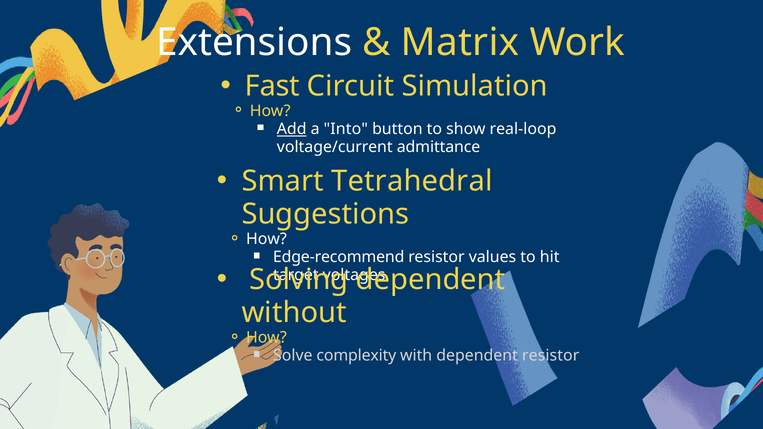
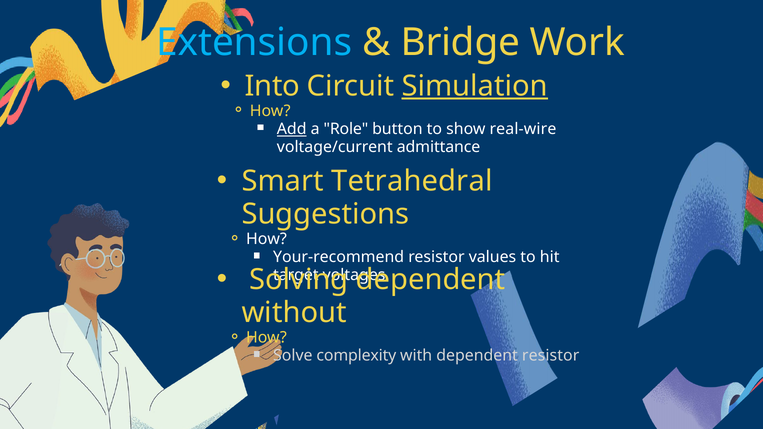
Extensions colour: white -> light blue (254, 42)
Matrix: Matrix -> Bridge (460, 42)
Fast: Fast -> Into (272, 86)
Simulation underline: none -> present (475, 86)
Into: Into -> Role (346, 129)
real-loop: real-loop -> real-wire (523, 129)
Edge-recommend: Edge-recommend -> Your-recommend (339, 257)
